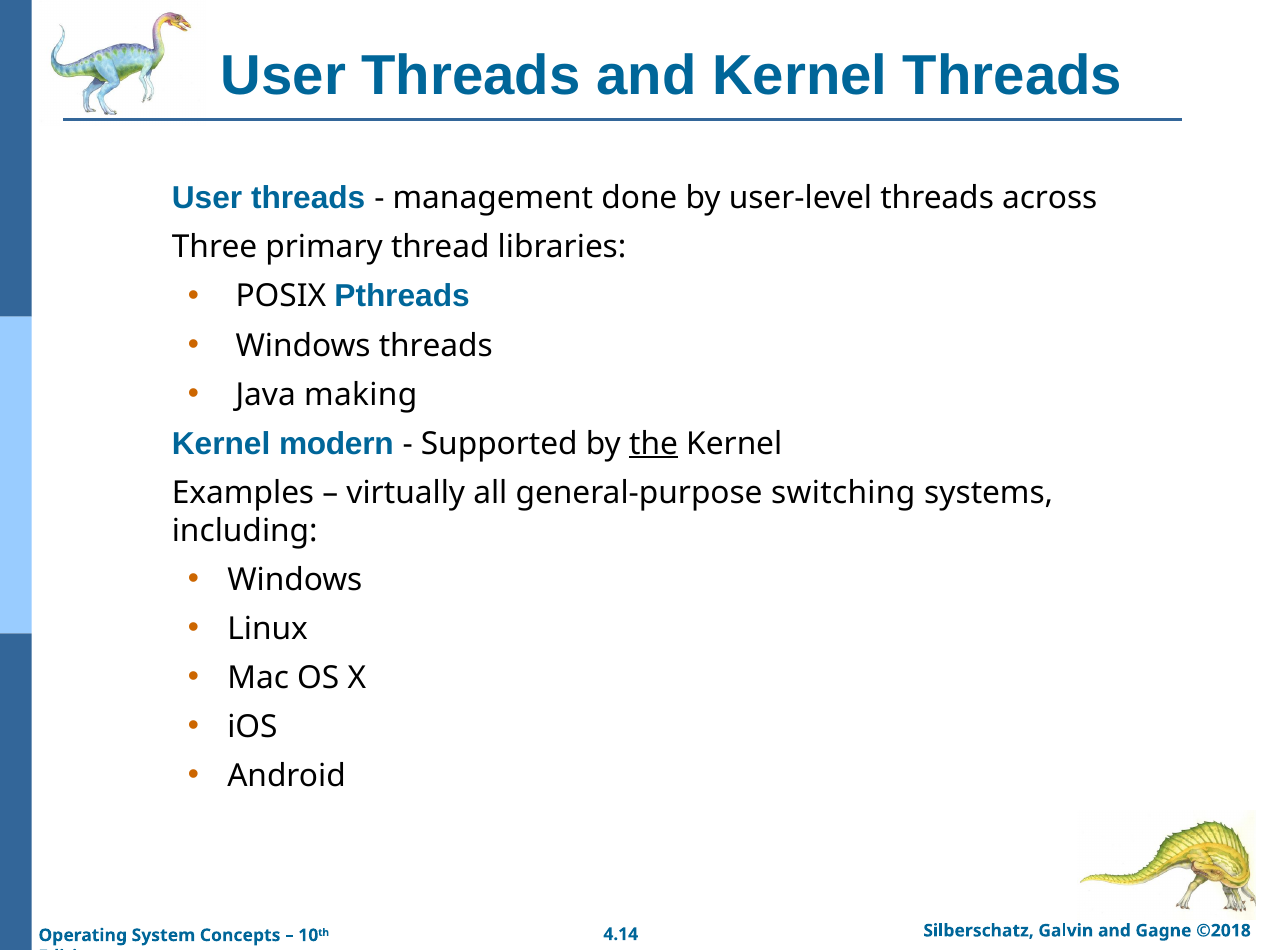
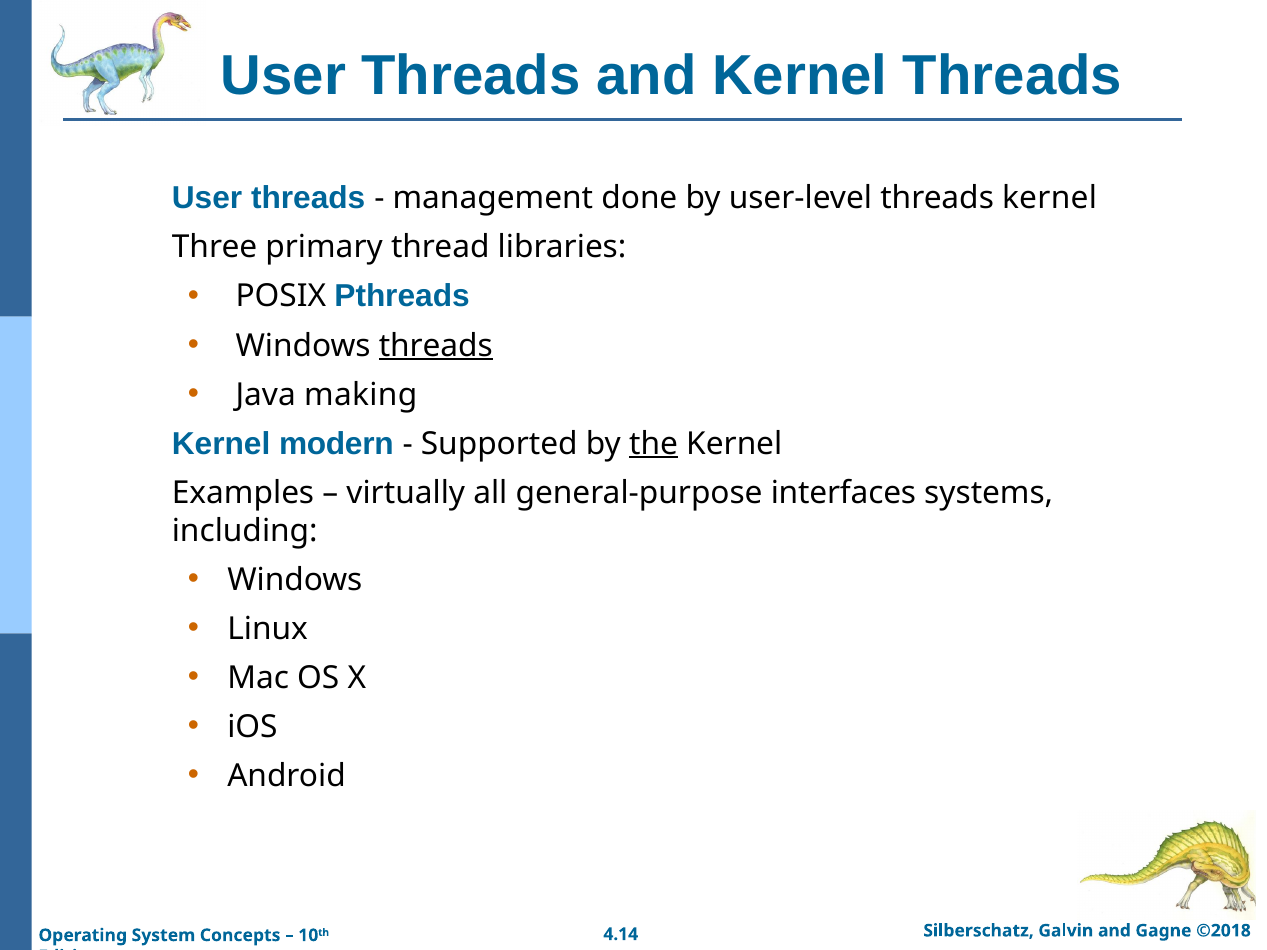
threads across: across -> kernel (1050, 198)
threads underline: none -> present (436, 346)
switching: switching -> interfaces (843, 493)
